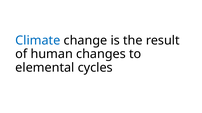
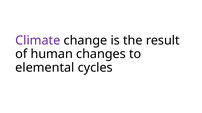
Climate colour: blue -> purple (38, 41)
